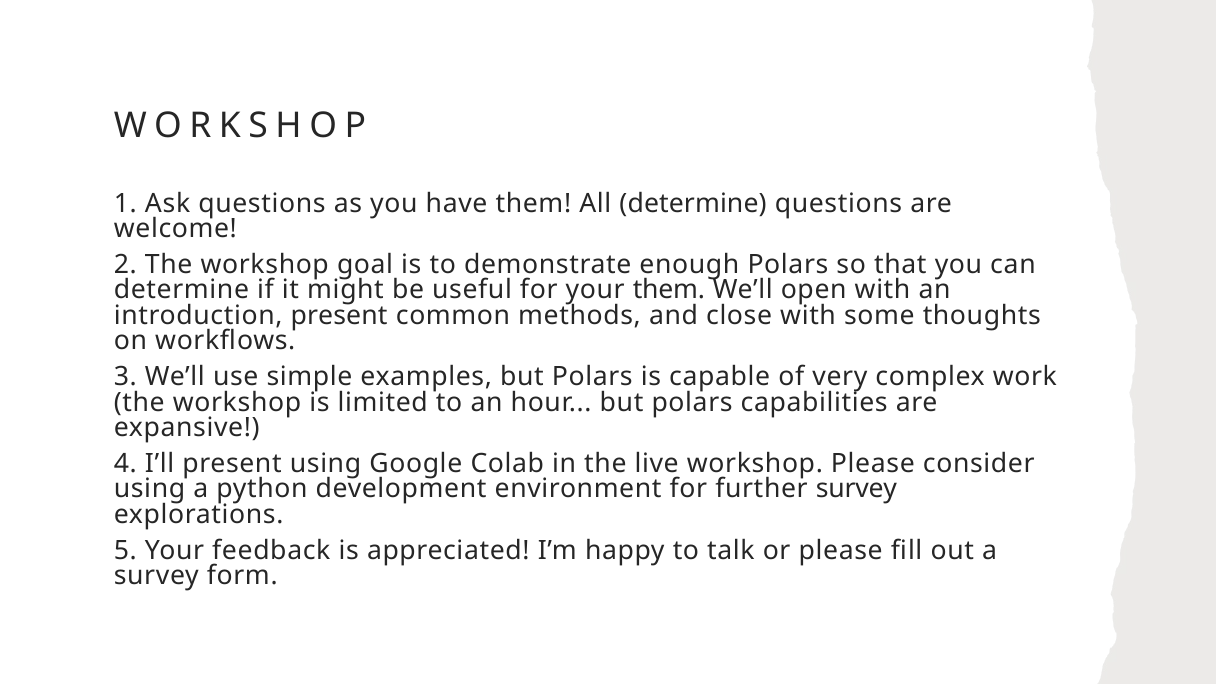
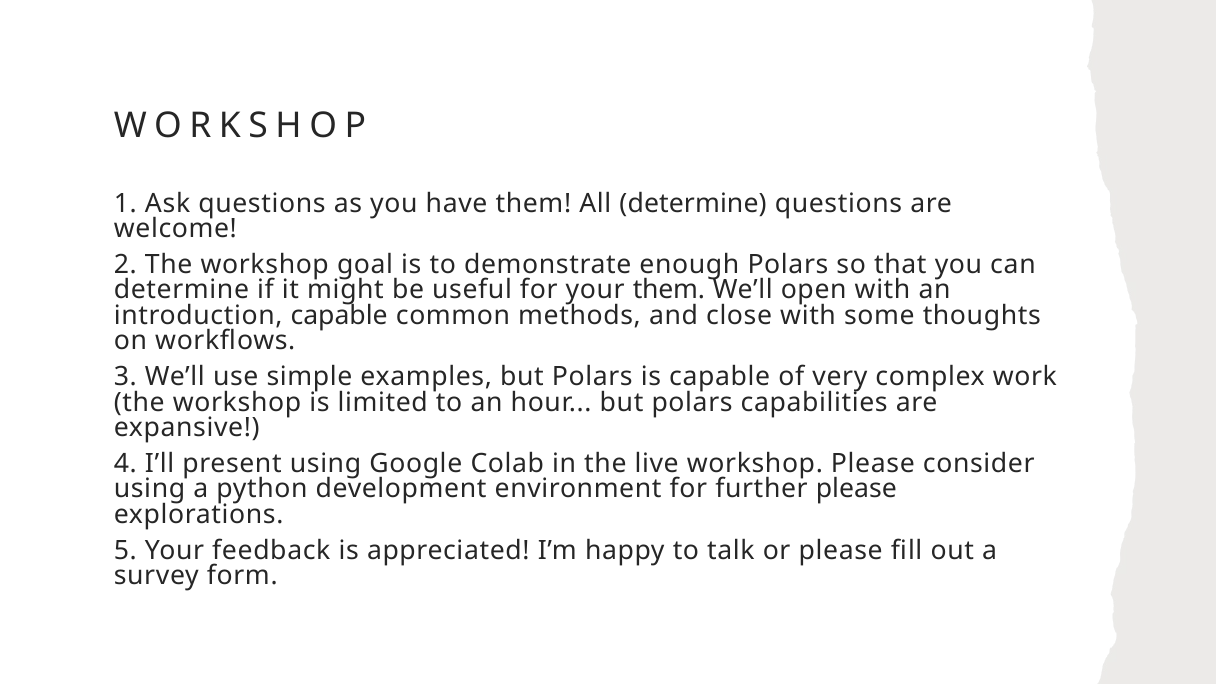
introduction present: present -> capable (339, 316)
further survey: survey -> please (856, 489)
